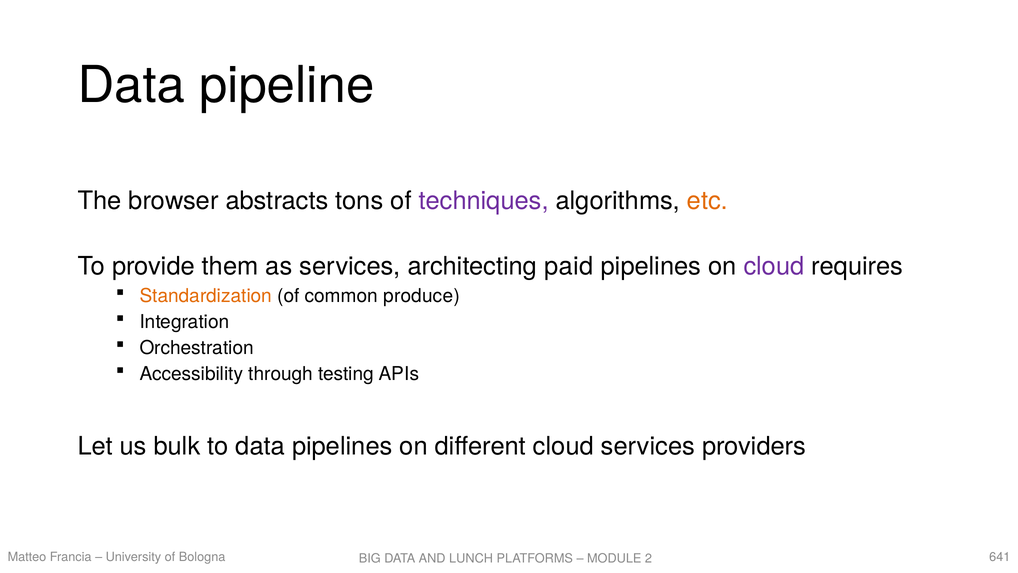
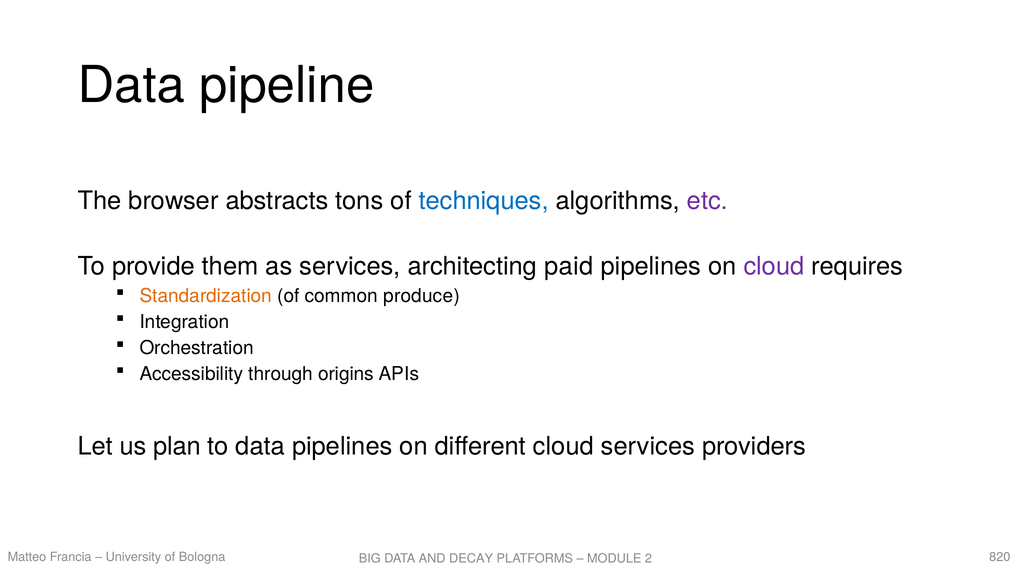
techniques colour: purple -> blue (484, 201)
etc colour: orange -> purple (707, 201)
testing: testing -> origins (346, 373)
bulk: bulk -> plan (177, 446)
641: 641 -> 820 (1000, 557)
LUNCH: LUNCH -> DECAY (471, 558)
